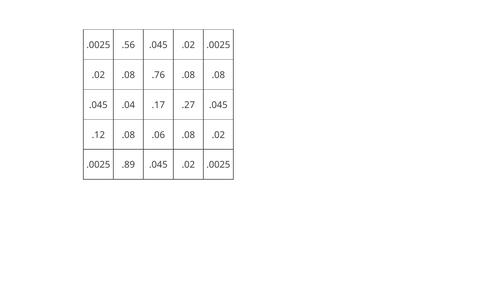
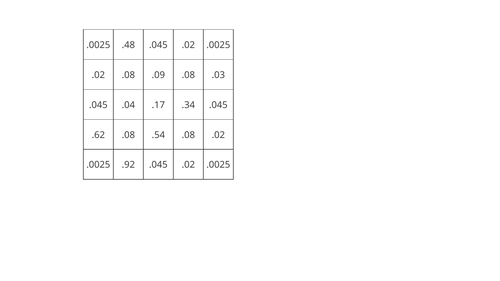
.56: .56 -> .48 (128, 45)
.76: .76 -> .09 (158, 75)
.08 .08: .08 -> .03 (218, 75)
.27: .27 -> .34 (188, 105)
.12: .12 -> .62 (98, 135)
.06: .06 -> .54 (158, 135)
.89: .89 -> .92 (128, 165)
